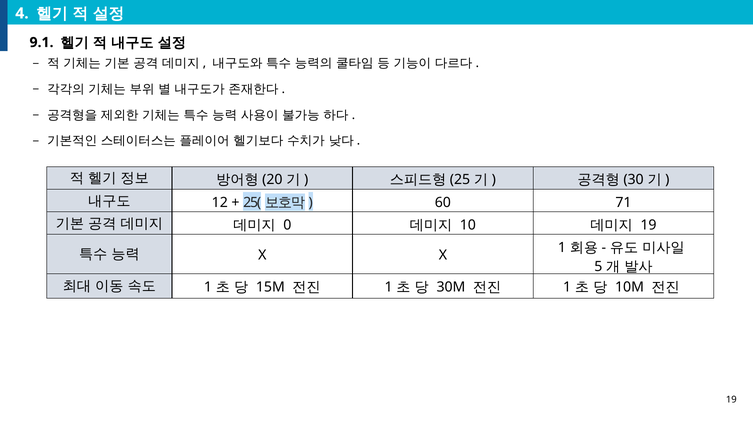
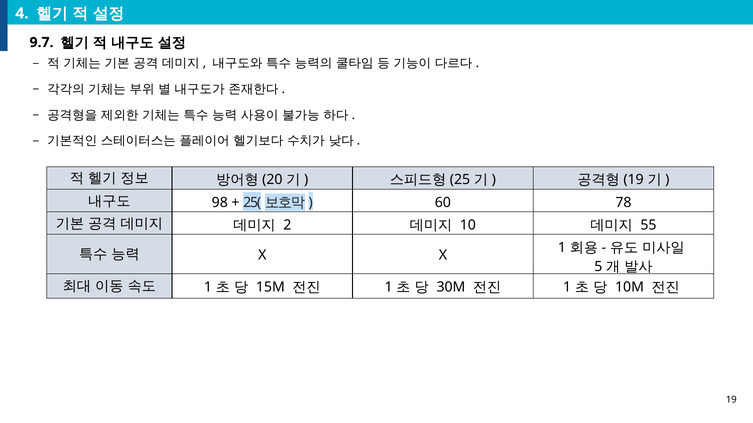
9.1: 9.1 -> 9.7 (42, 42)
30: 30 -> 19 (634, 180)
12: 12 -> 98 (220, 203)
71: 71 -> 78 (623, 203)
0: 0 -> 2 (287, 225)
19: 19 -> 55 (648, 225)
